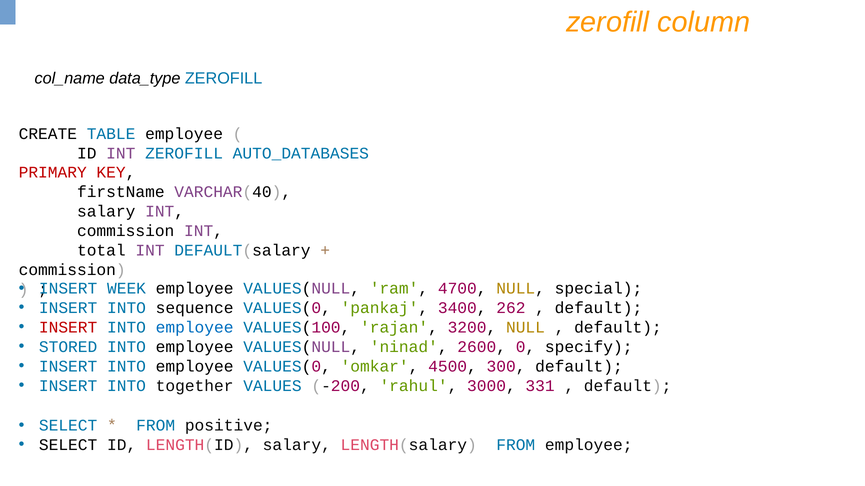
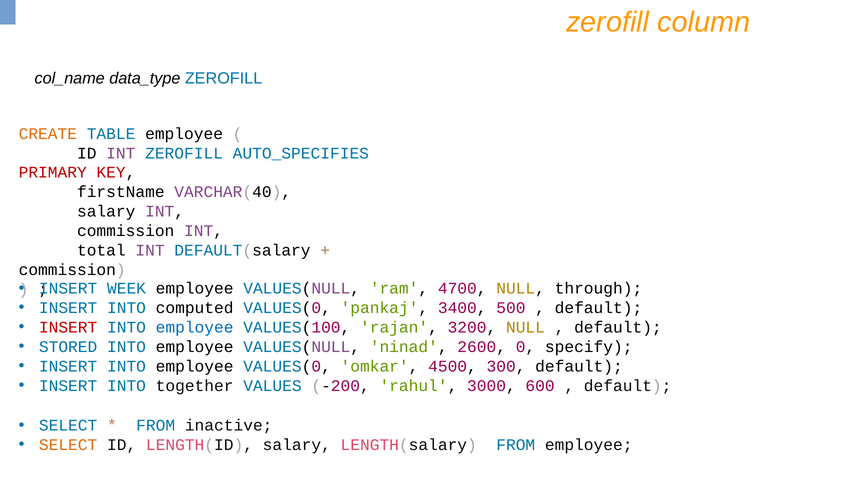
CREATE colour: black -> orange (48, 134)
AUTO_DATABASES: AUTO_DATABASES -> AUTO_SPECIFIES (301, 153)
special: special -> through (598, 289)
sequence: sequence -> computed (195, 308)
262: 262 -> 500 (511, 308)
331: 331 -> 600 (540, 386)
positive: positive -> inactive (229, 426)
SELECT colour: black -> orange (68, 445)
